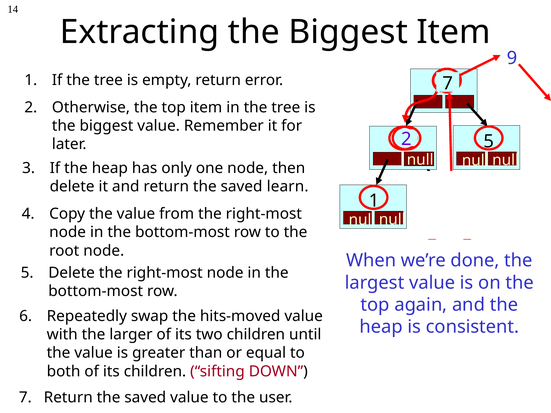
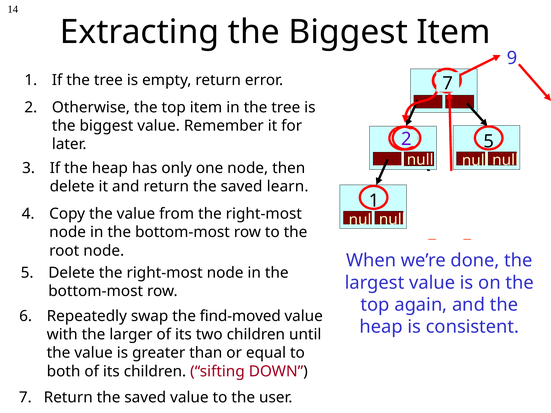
hits-moved: hits-moved -> find-moved (240, 316)
